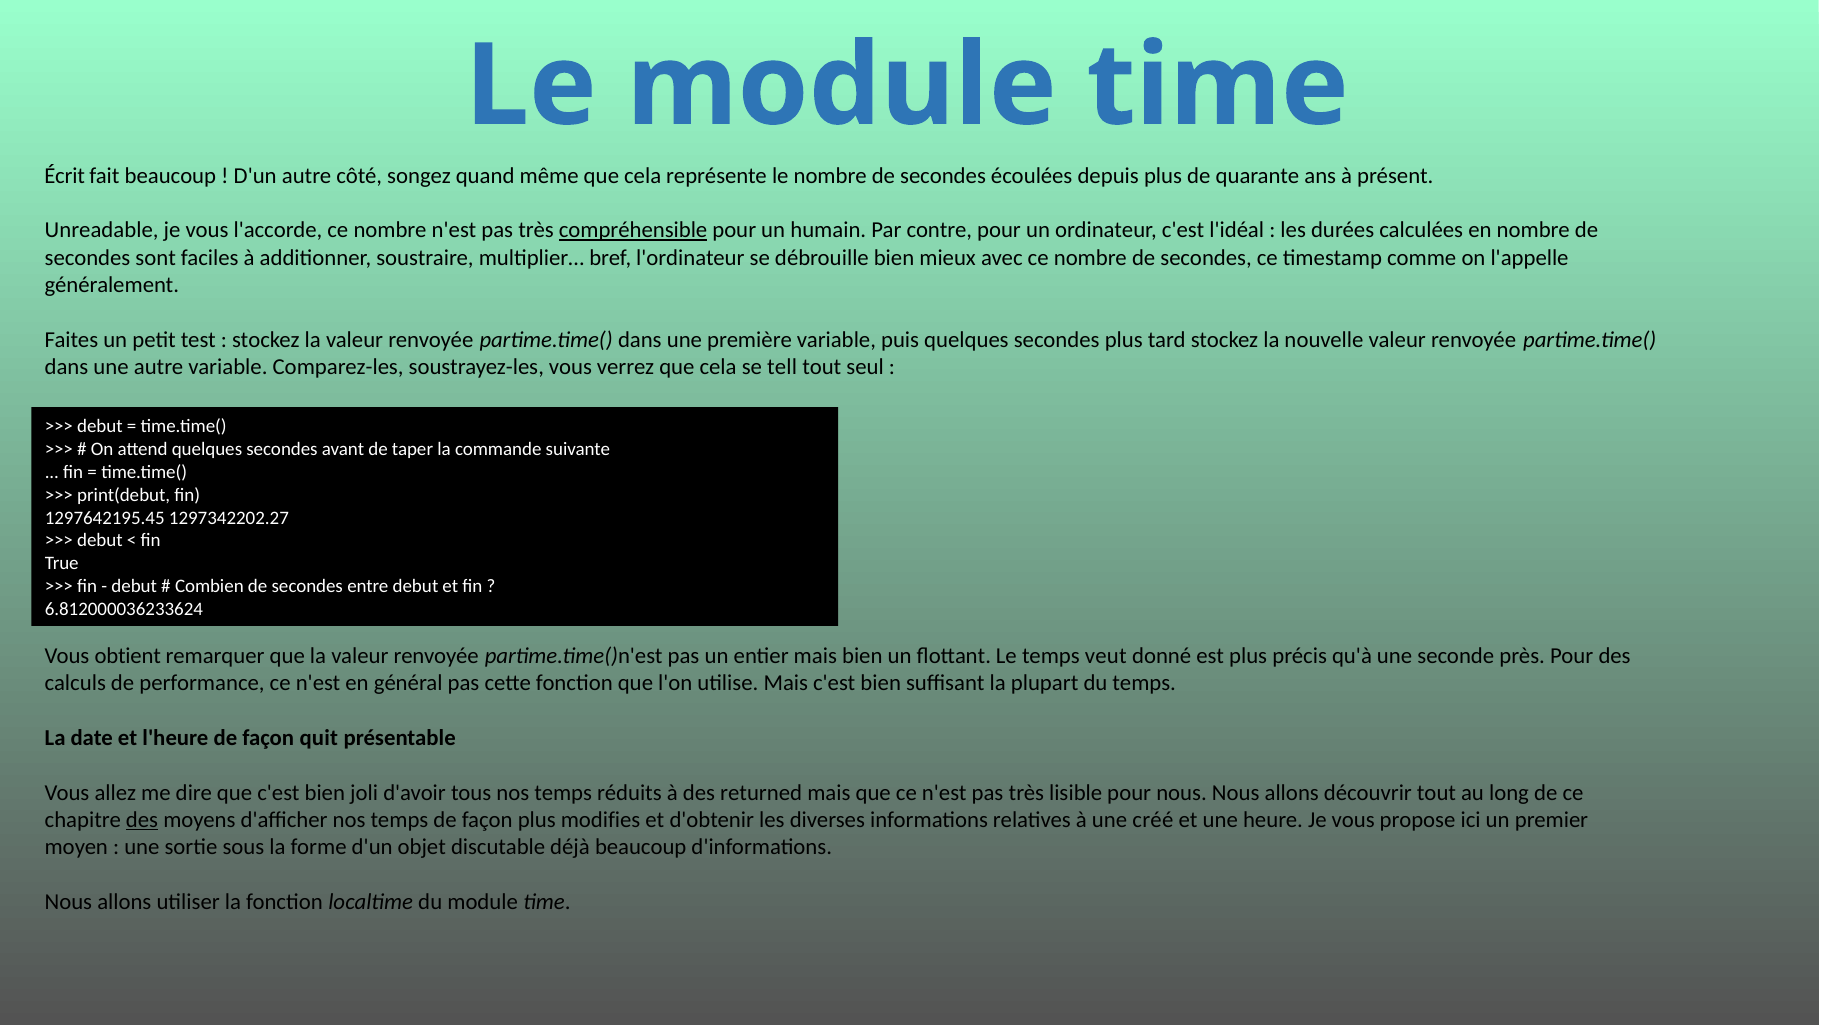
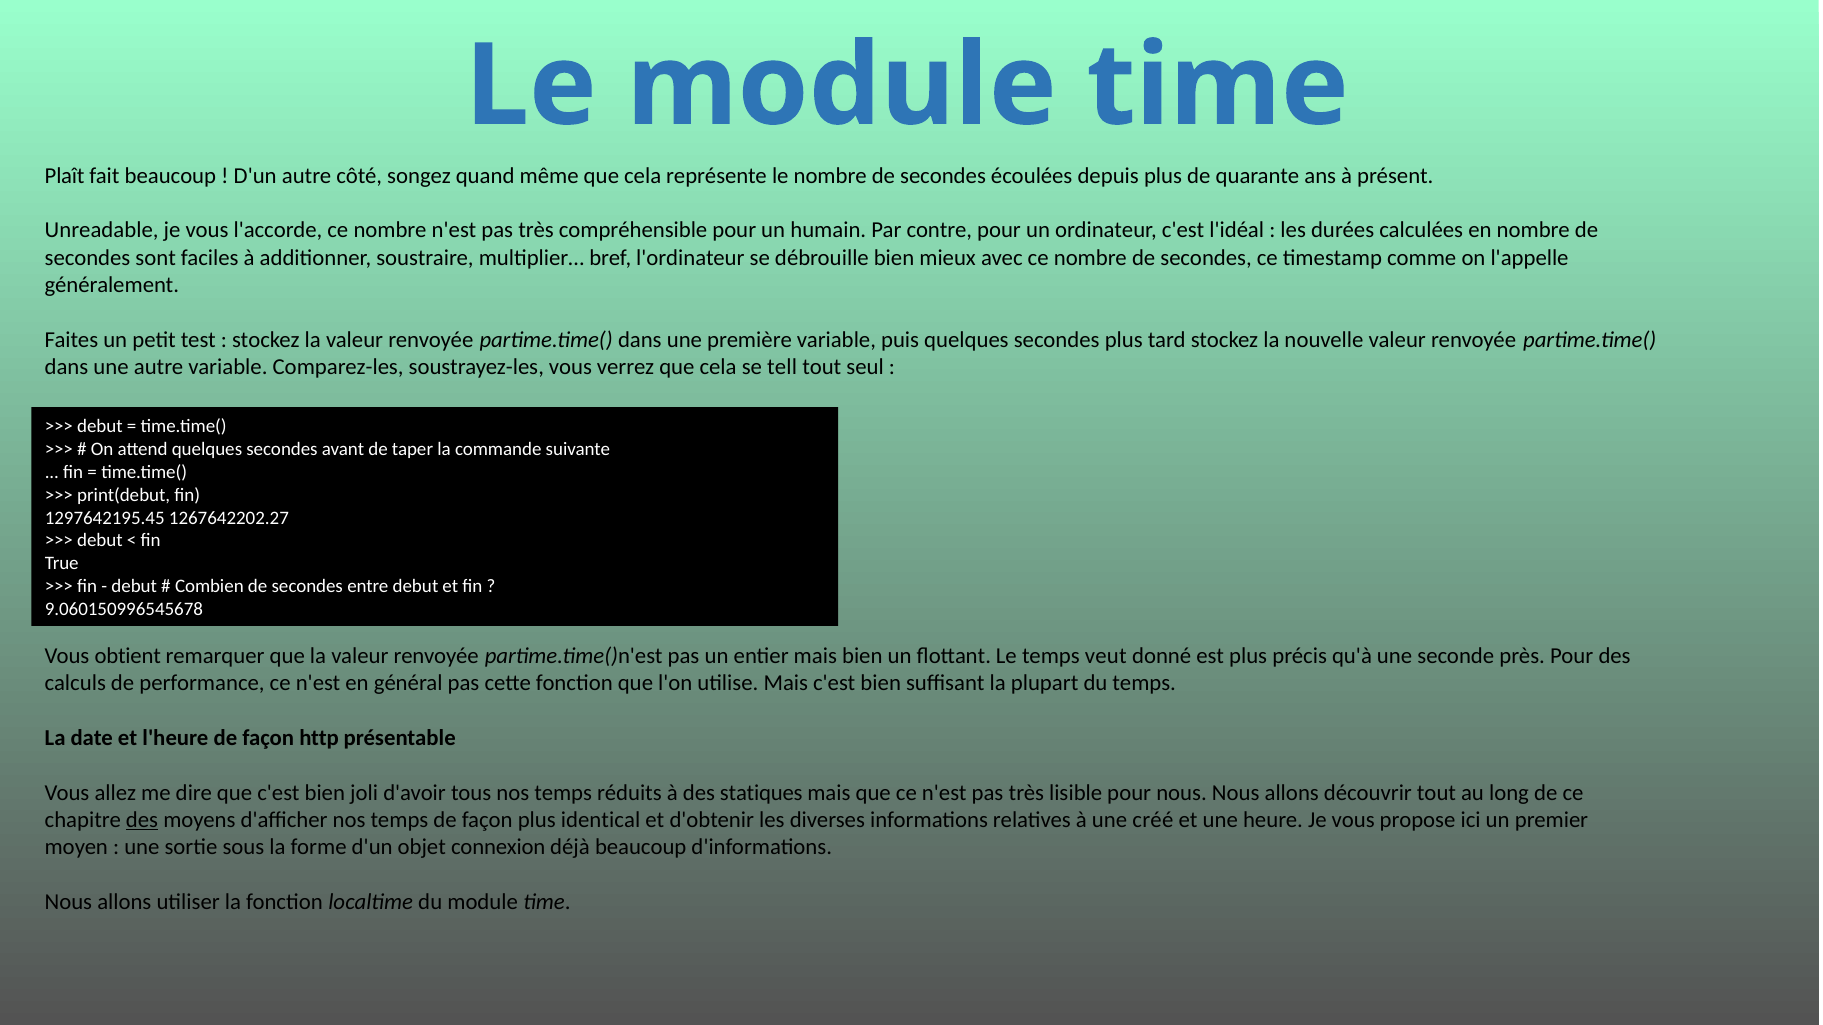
Écrit: Écrit -> Plaît (65, 176)
compréhensible underline: present -> none (633, 230)
1297342202.27: 1297342202.27 -> 1267642202.27 (229, 518)
6.812000036233624: 6.812000036233624 -> 9.060150996545678 (124, 609)
quit: quit -> http (319, 738)
returned: returned -> statiques (761, 793)
modifies: modifies -> identical (601, 820)
discutable: discutable -> connexion (498, 848)
